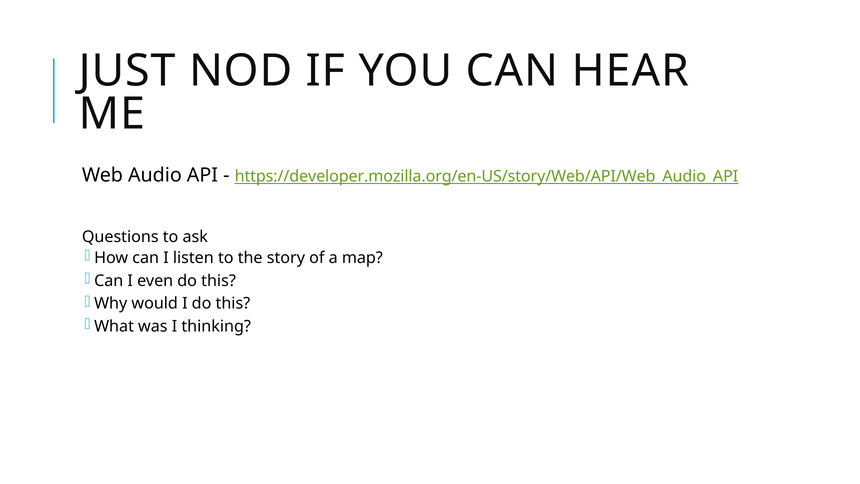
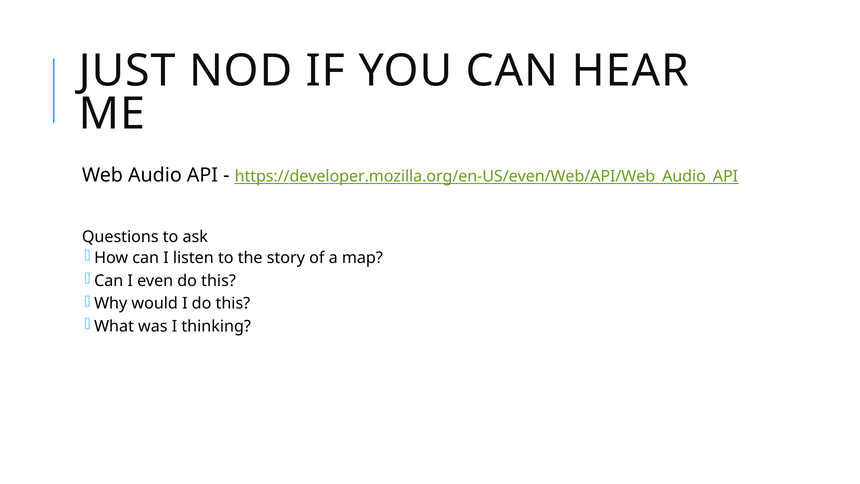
https://developer.mozilla.org/en-US/story/Web/API/Web_Audio_API: https://developer.mozilla.org/en-US/story/Web/API/Web_Audio_API -> https://developer.mozilla.org/en-US/even/Web/API/Web_Audio_API (486, 176)
